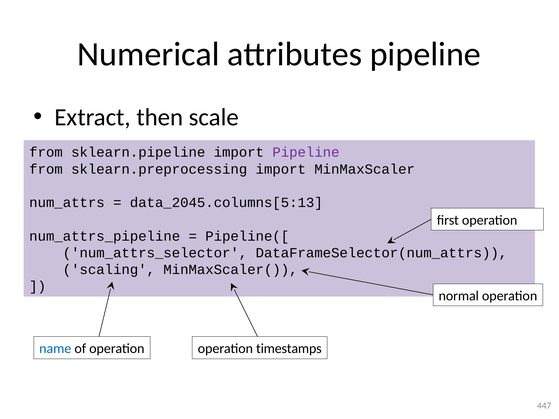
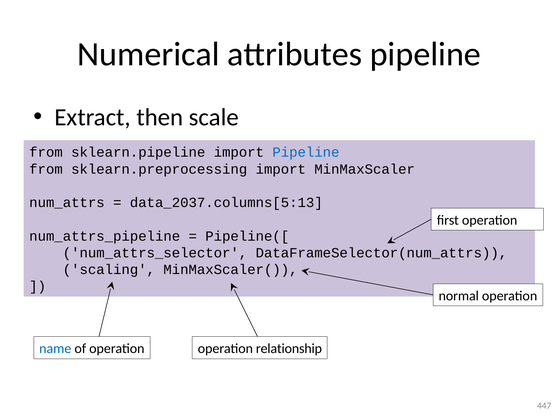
Pipeline colour: purple -> blue (306, 152)
data_2045.columns[5:13: data_2045.columns[5:13 -> data_2037.columns[5:13 (226, 203)
timestamps: timestamps -> relationship (289, 349)
